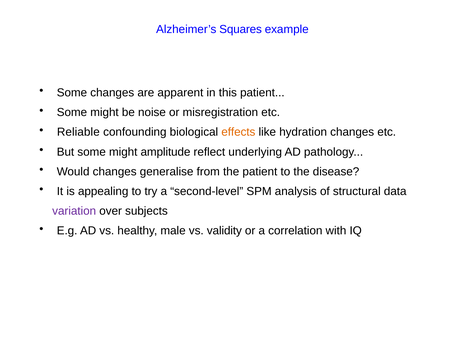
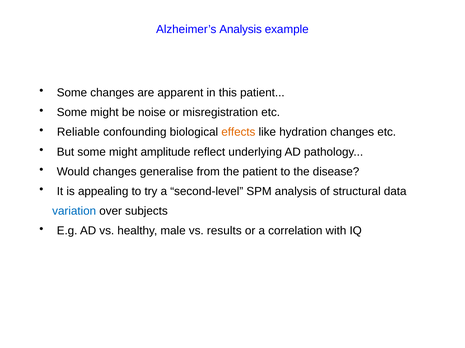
Alzheimer’s Squares: Squares -> Analysis (241, 30)
variation colour: purple -> blue (74, 212)
validity: validity -> results (224, 231)
